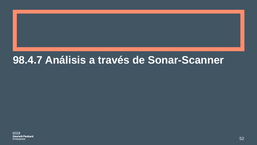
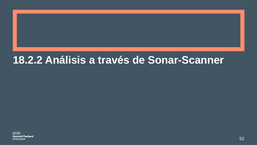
98.4.7: 98.4.7 -> 18.2.2 (28, 60)
